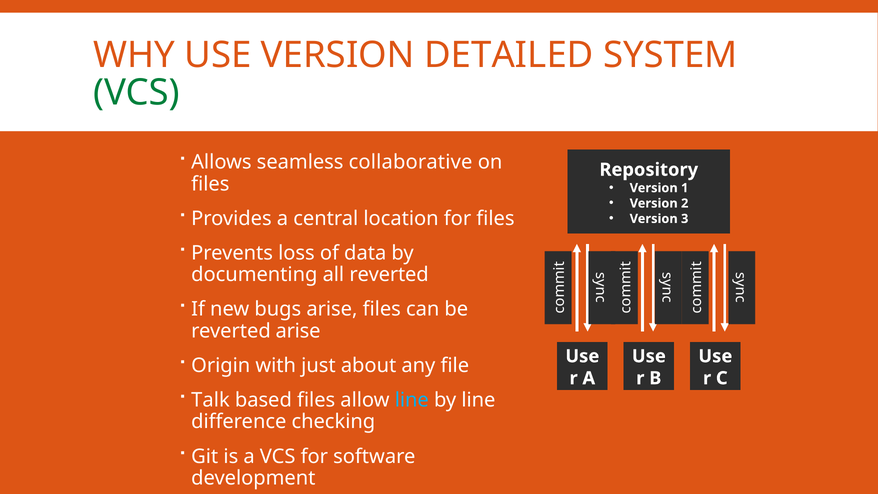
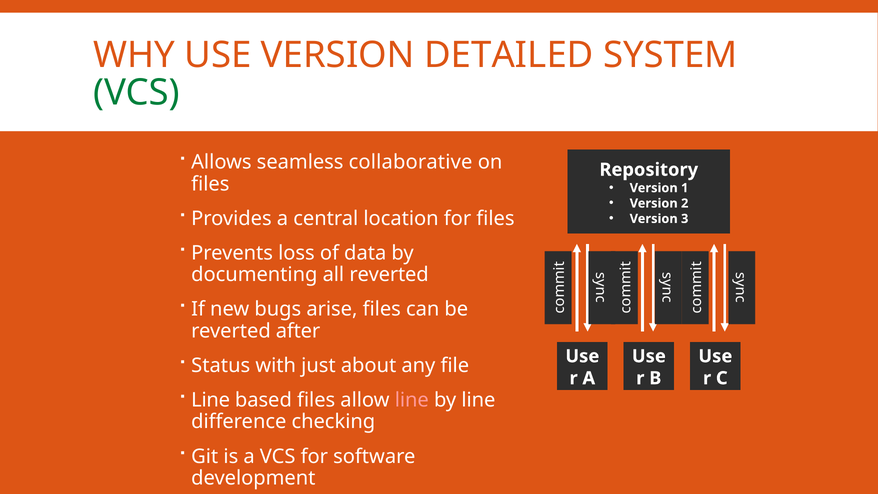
reverted arise: arise -> after (298, 331)
Origin: Origin -> Status (221, 365)
Talk: Talk -> Line (211, 400)
line colour: light blue -> pink (412, 400)
